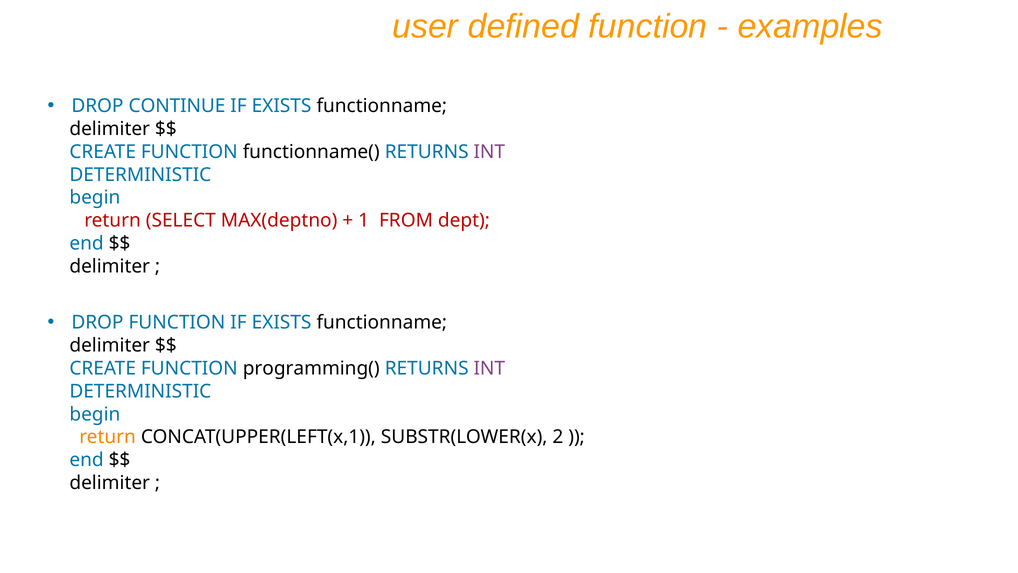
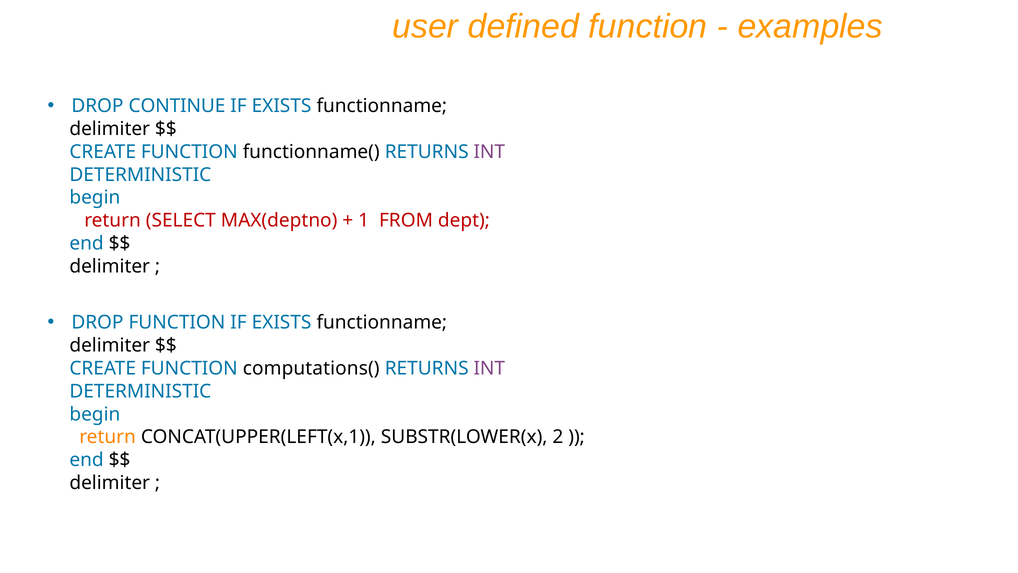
programming(: programming( -> computations( (311, 368)
